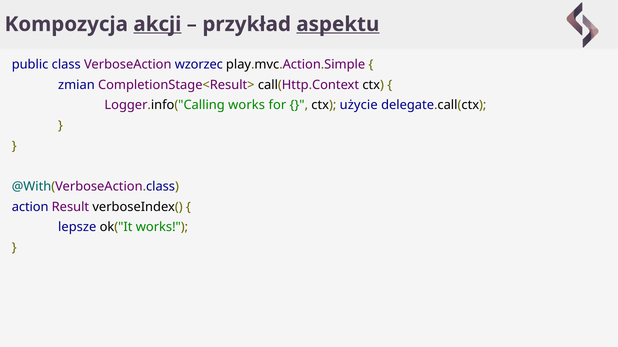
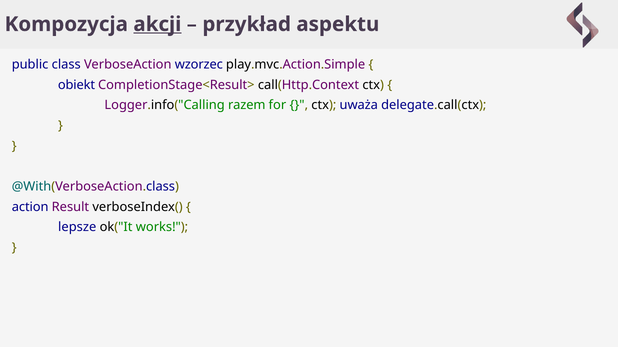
aspektu underline: present -> none (338, 24)
zmian: zmian -> obiekt (76, 85)
Logger.info("Calling works: works -> razem (247, 105)
użycie: użycie -> uważa (359, 105)
